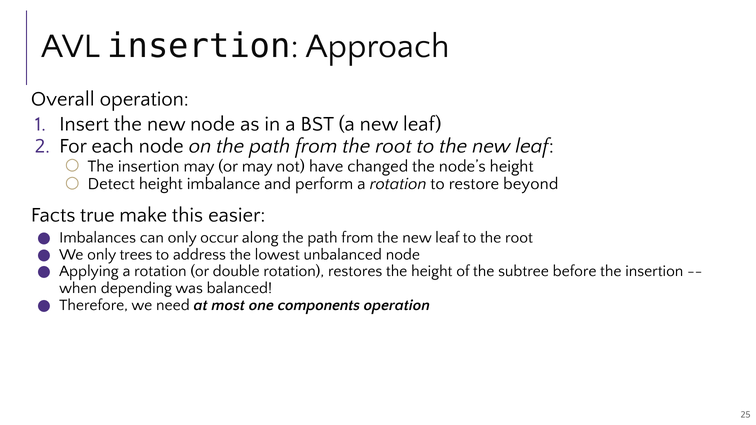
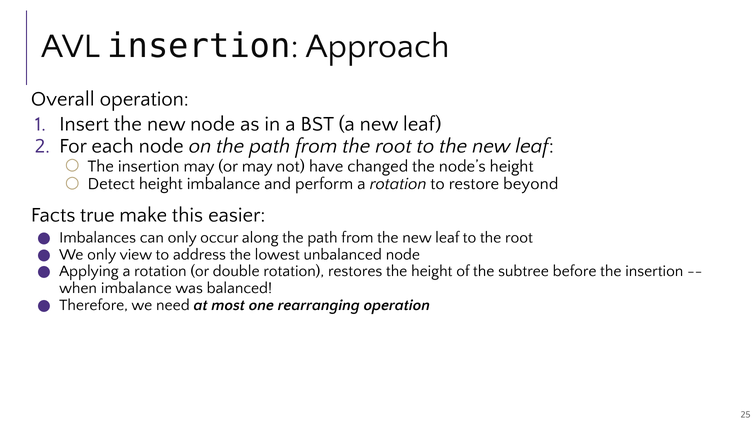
trees: trees -> view (136, 255)
when depending: depending -> imbalance (136, 288)
components: components -> rearranging (319, 305)
